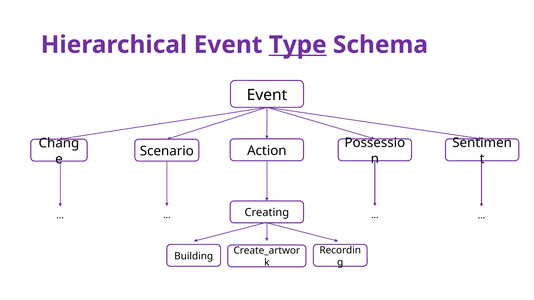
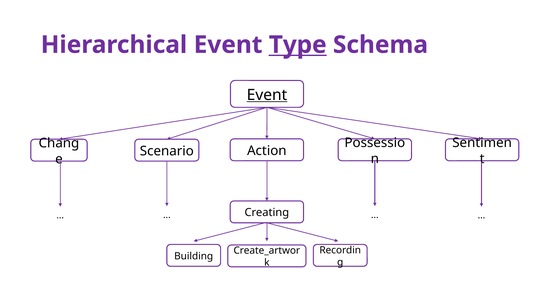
Event underline: none -> present (267, 95)
